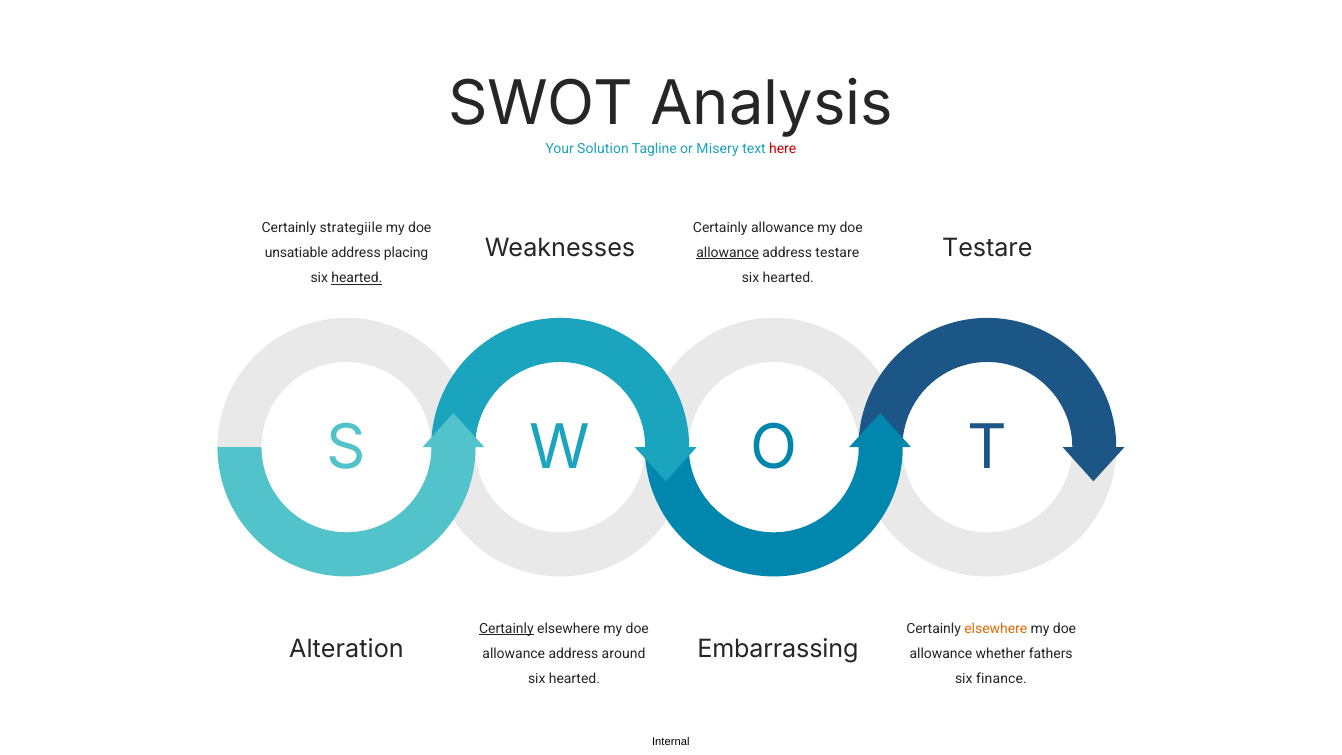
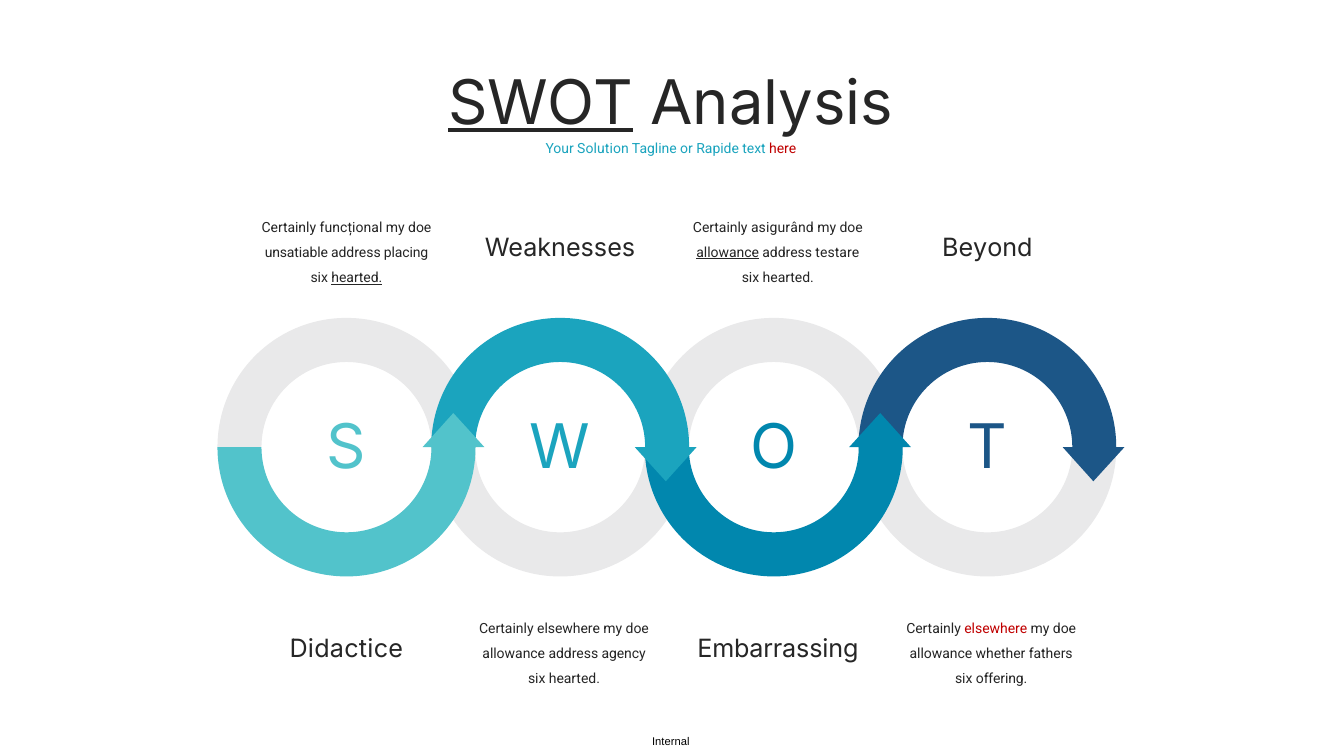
SWOT underline: none -> present (541, 104)
Misery: Misery -> Rapide (718, 149)
strategiile: strategiile -> funcțional (351, 228)
Certainly allowance: allowance -> asigurând (782, 228)
Testare: Testare -> Beyond (987, 248)
Certainly underline: present -> none (506, 629)
elsewhere colour: orange -> red (996, 629)
Alteration: Alteration -> Didactice (346, 649)
around: around -> agency (624, 654)
finance: finance -> offering (1002, 679)
